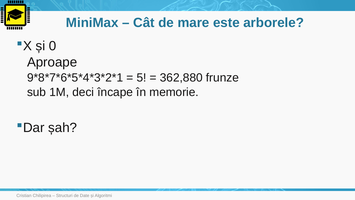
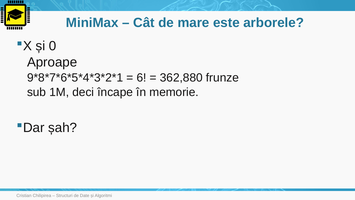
5: 5 -> 6 (141, 78)
